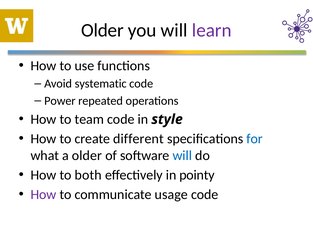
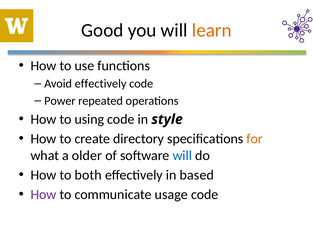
Older: Older -> Good (102, 30)
learn colour: purple -> orange (212, 30)
Avoid systematic: systematic -> effectively (101, 84)
team: team -> using (89, 119)
different: different -> directory (139, 139)
for colour: blue -> orange (255, 139)
pointy: pointy -> based (197, 175)
